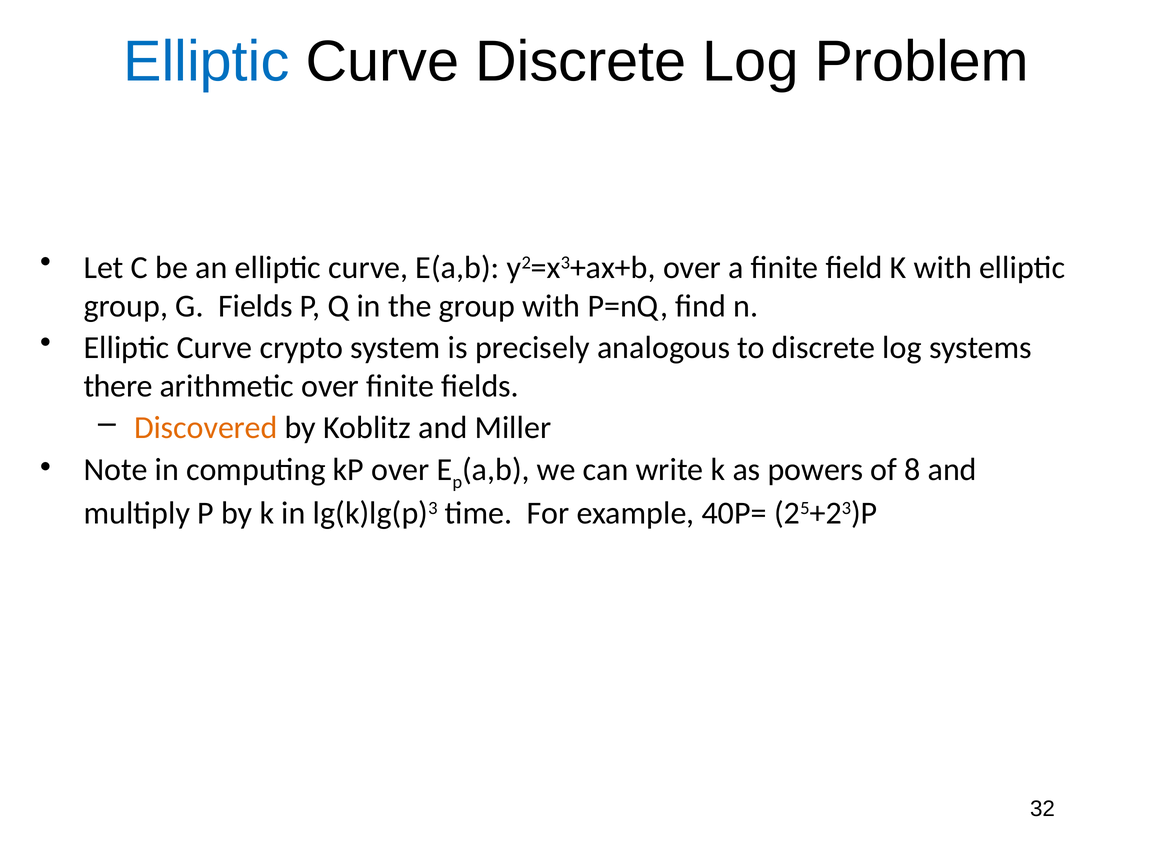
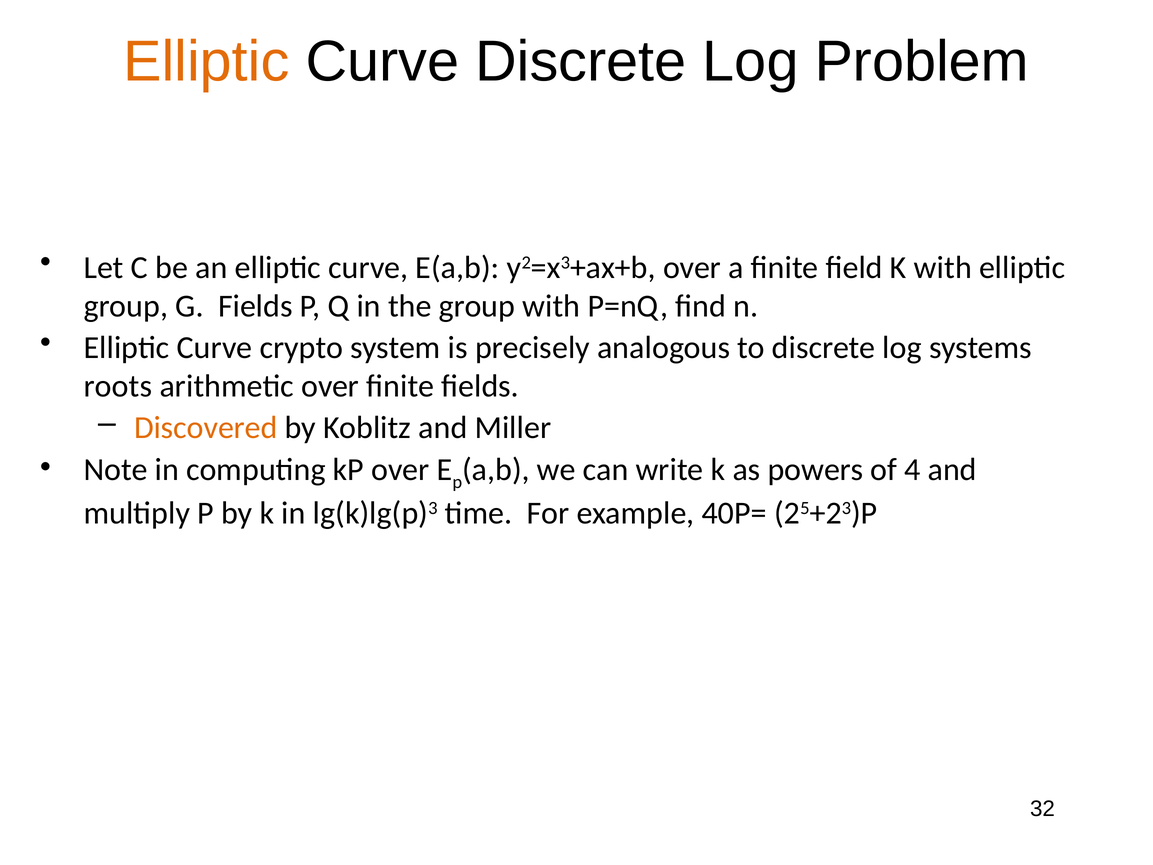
Elliptic colour: blue -> orange (206, 62)
there: there -> roots (118, 386)
8: 8 -> 4 (912, 469)
